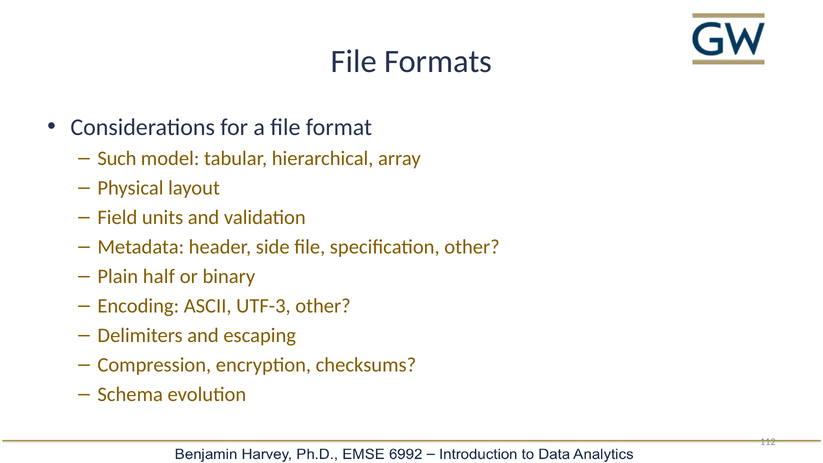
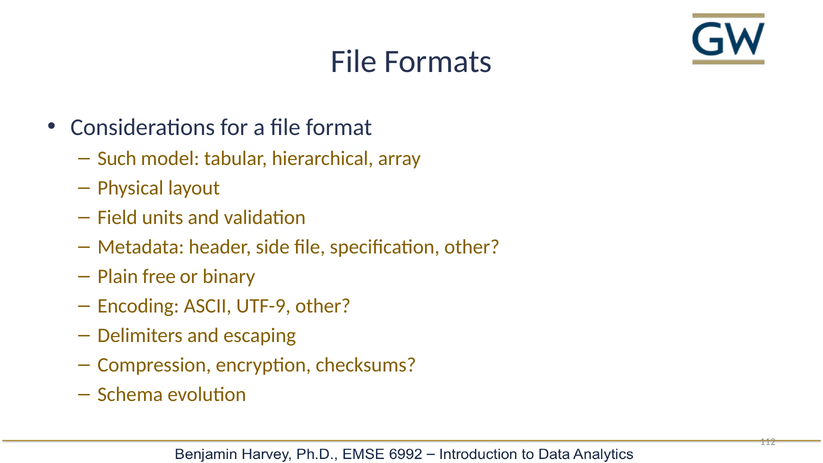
half: half -> free (159, 277)
UTF-3: UTF-3 -> UTF-9 (263, 306)
